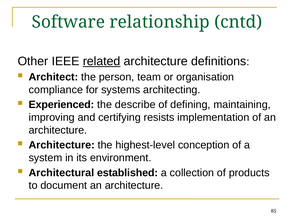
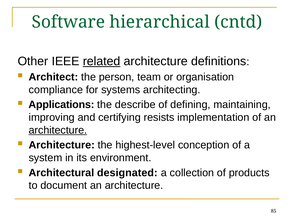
relationship: relationship -> hierarchical (160, 22)
Experienced: Experienced -> Applications (61, 104)
architecture underline: none -> present (58, 130)
established: established -> designated (127, 172)
